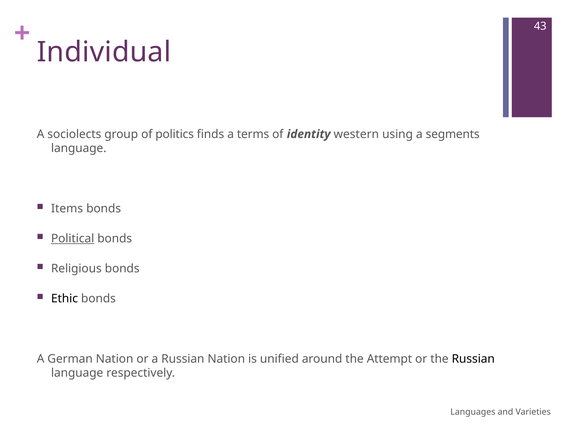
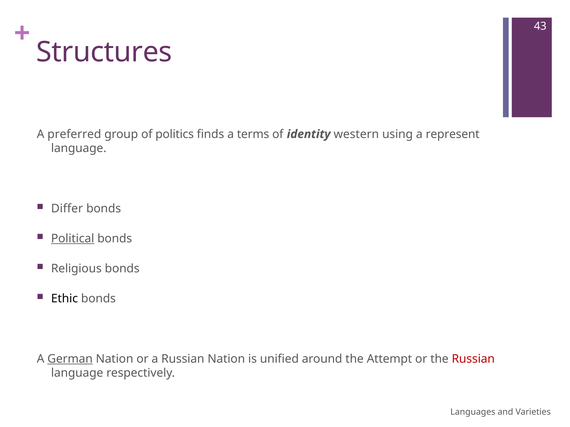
Individual: Individual -> Structures (104, 52)
sociolects: sociolects -> preferred (74, 134)
segments: segments -> represent (453, 134)
Items: Items -> Differ (67, 209)
German underline: none -> present (70, 359)
Russian colour: black -> red (473, 359)
